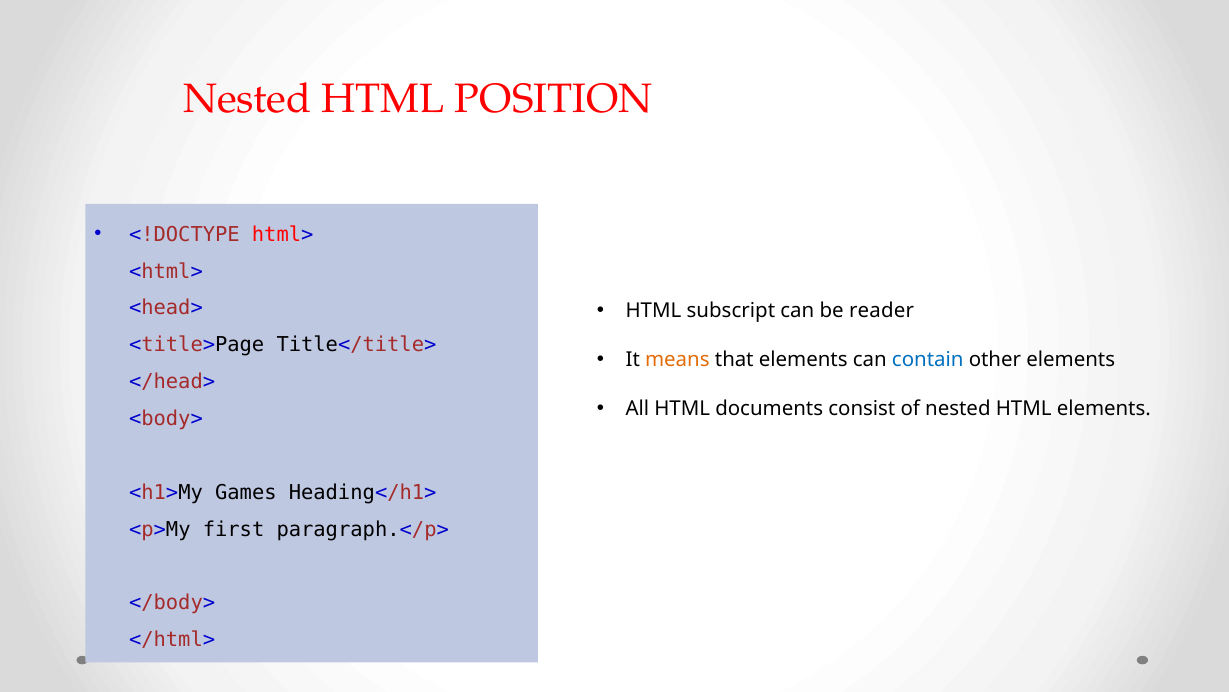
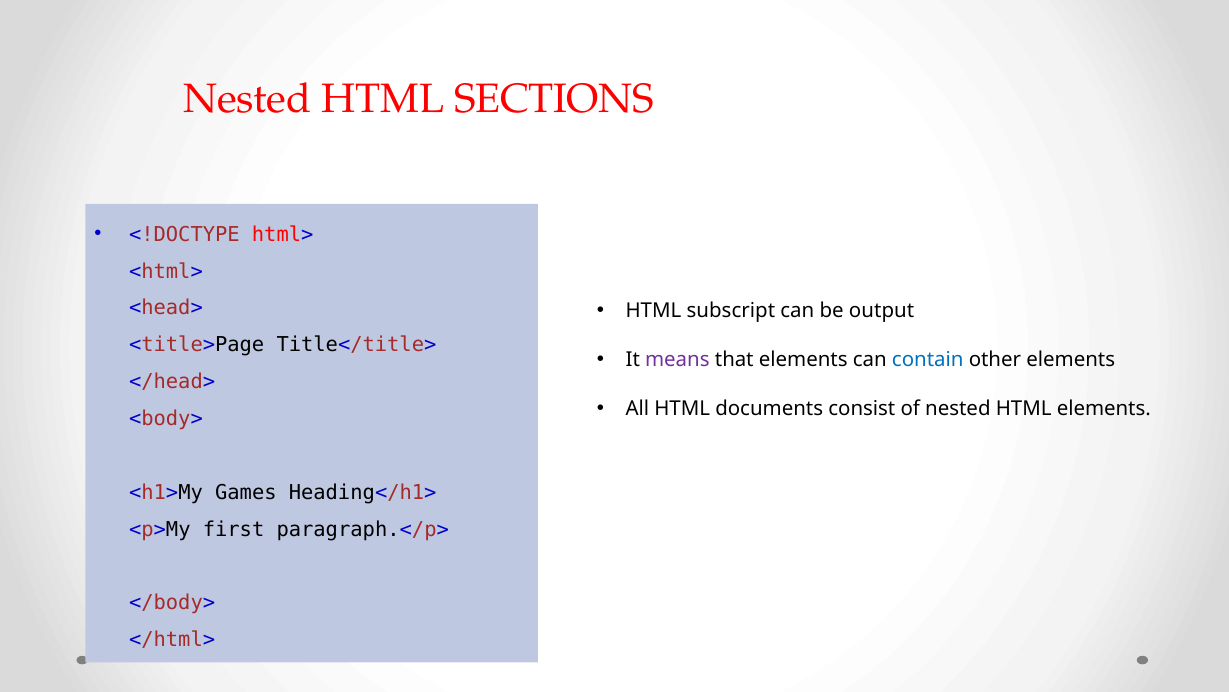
POSITION: POSITION -> SECTIONS (554, 99)
reader: reader -> output (882, 310)
means colour: orange -> purple (677, 359)
